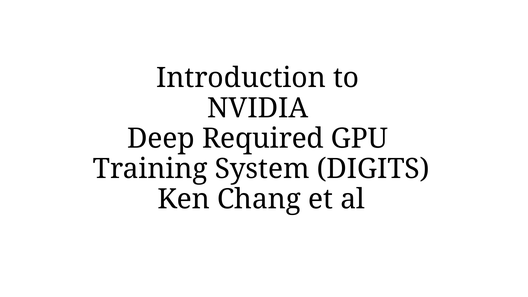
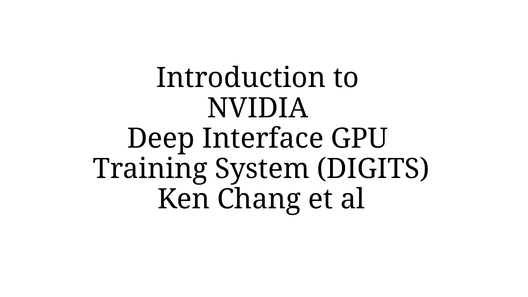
Required: Required -> Interface (263, 139)
